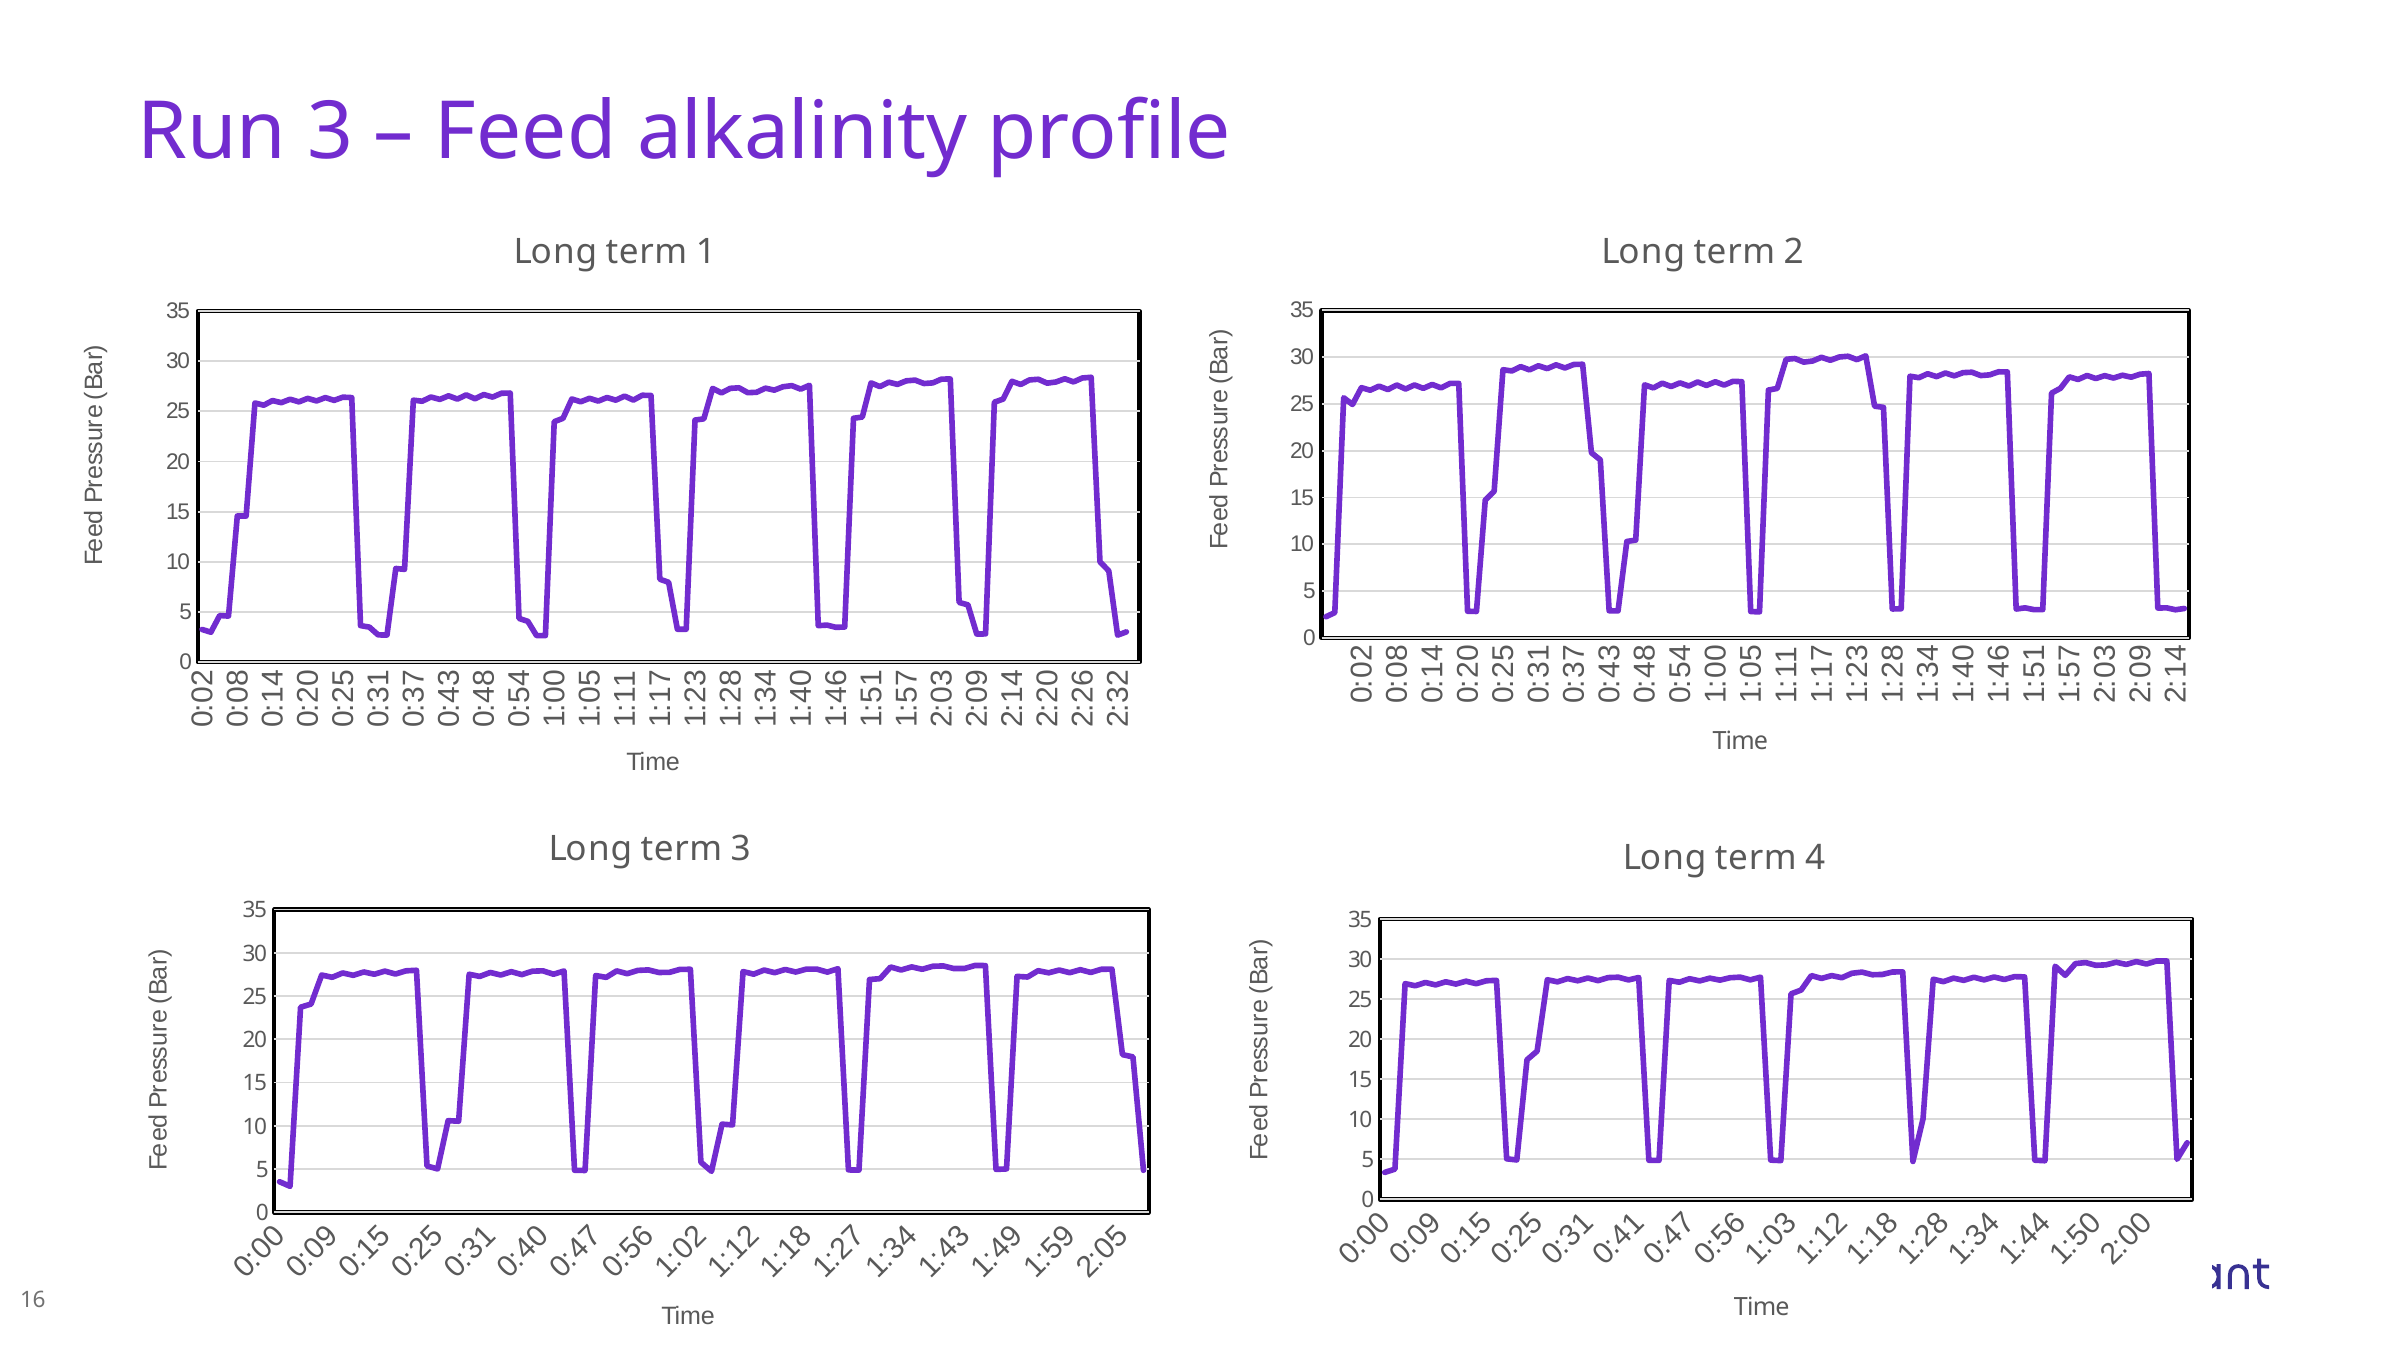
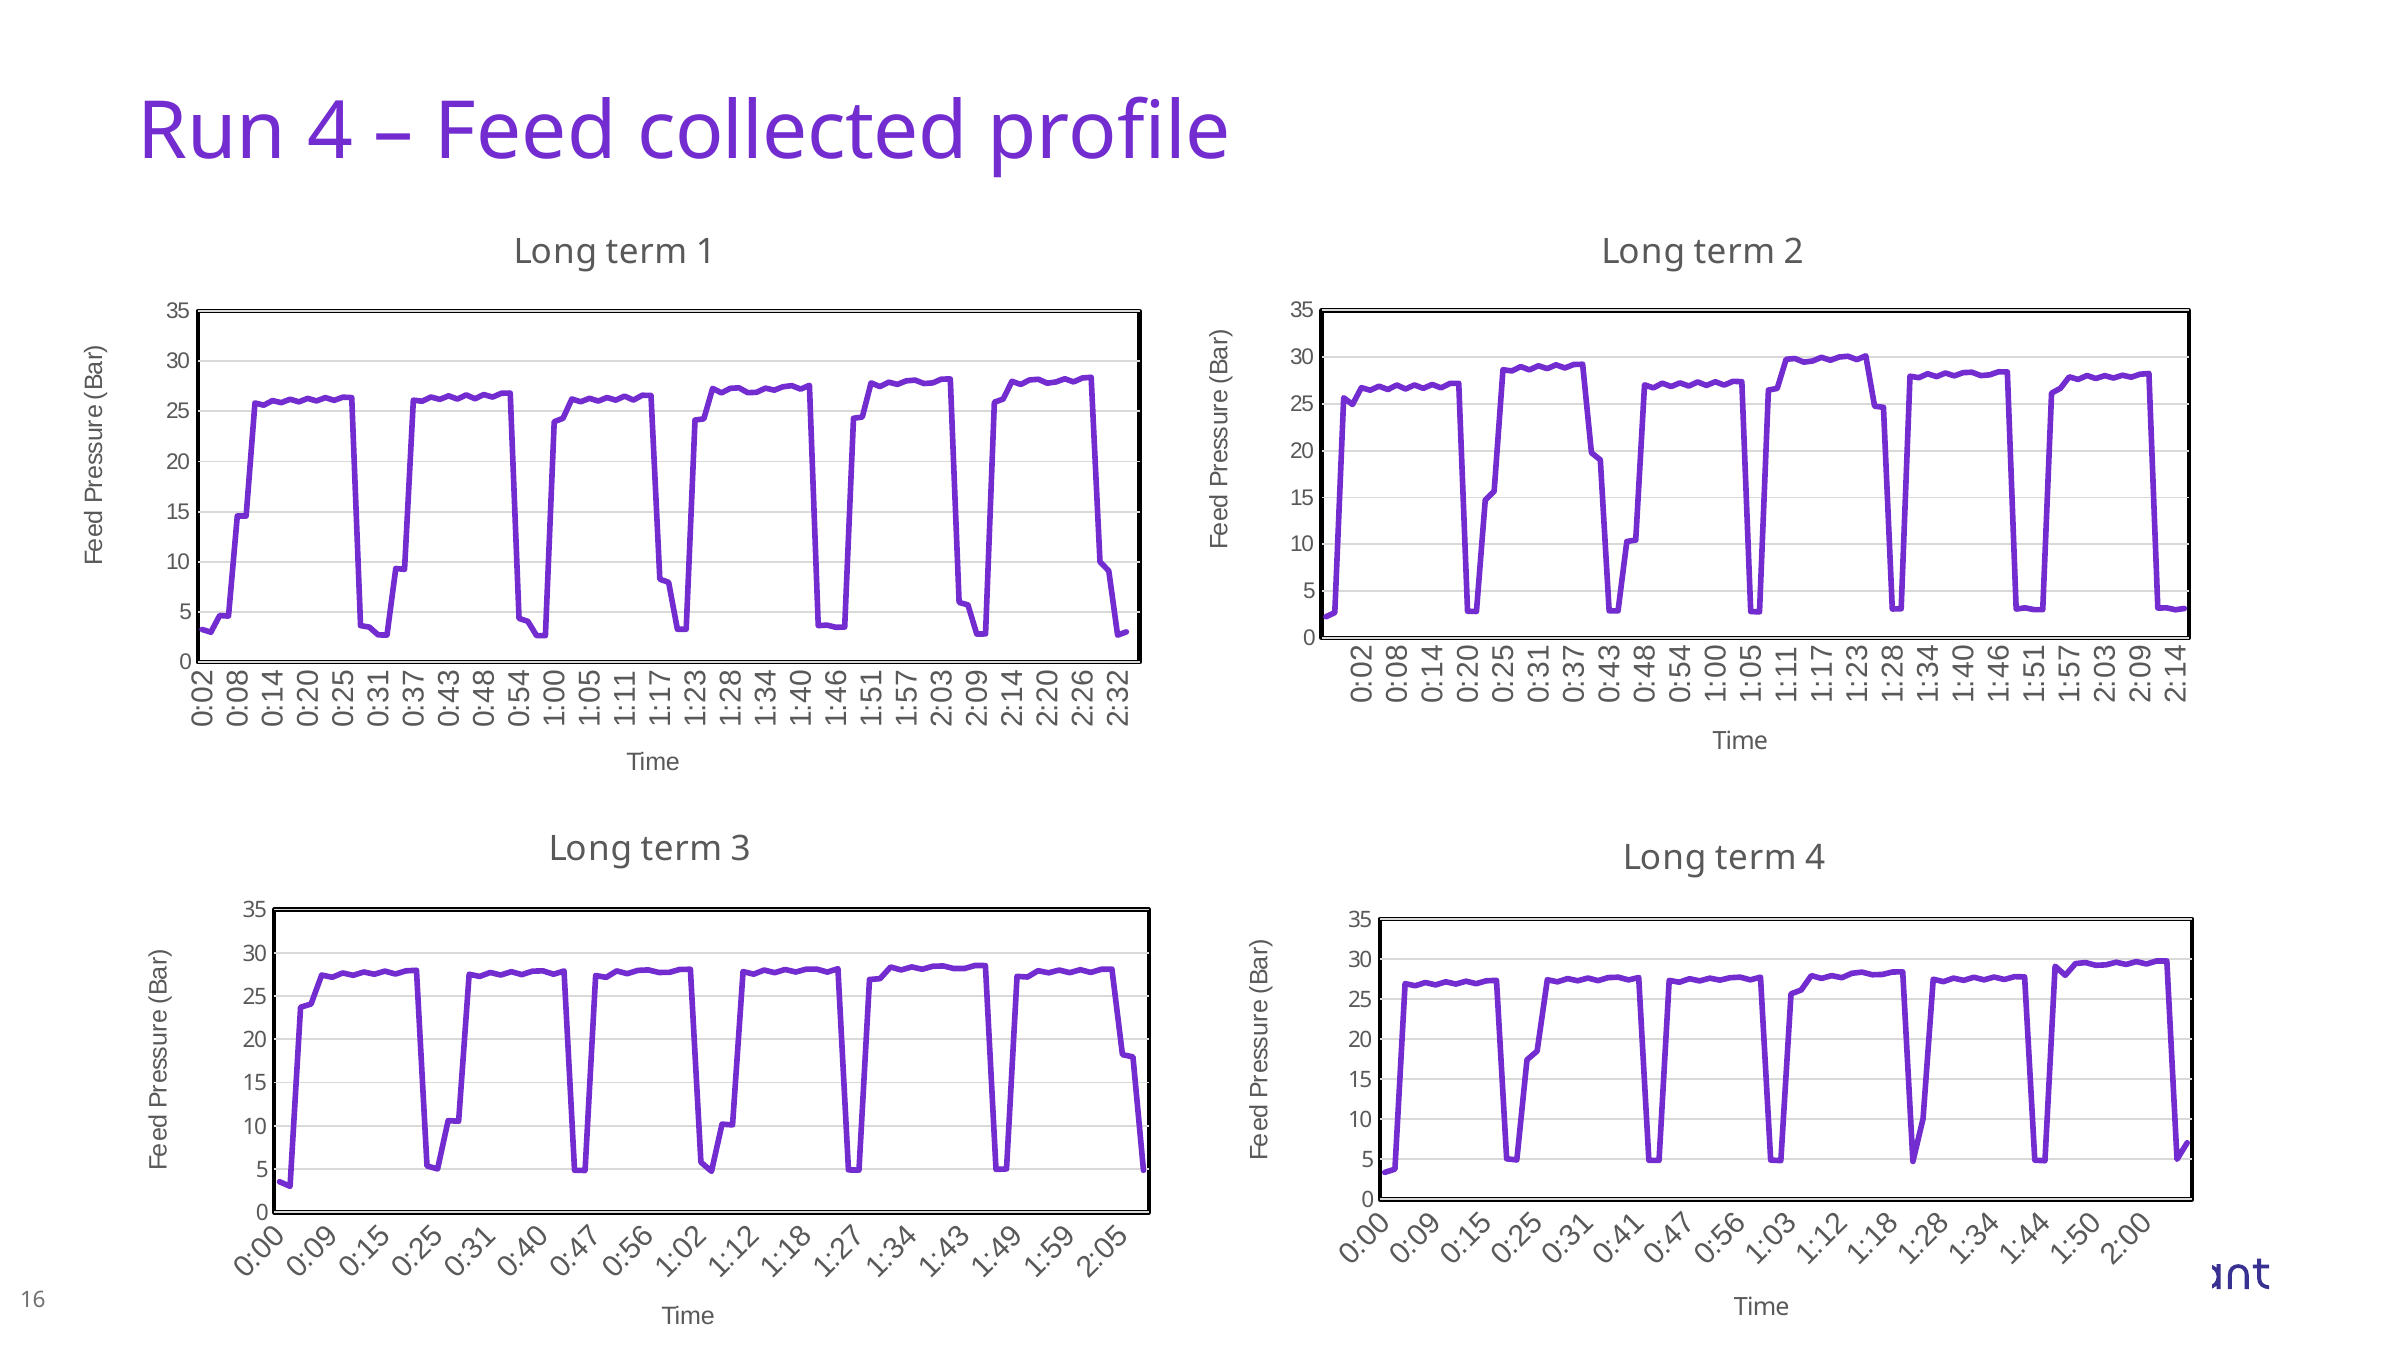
Run 3: 3 -> 4 (330, 132)
alkalinity: alkalinity -> collected (802, 132)
